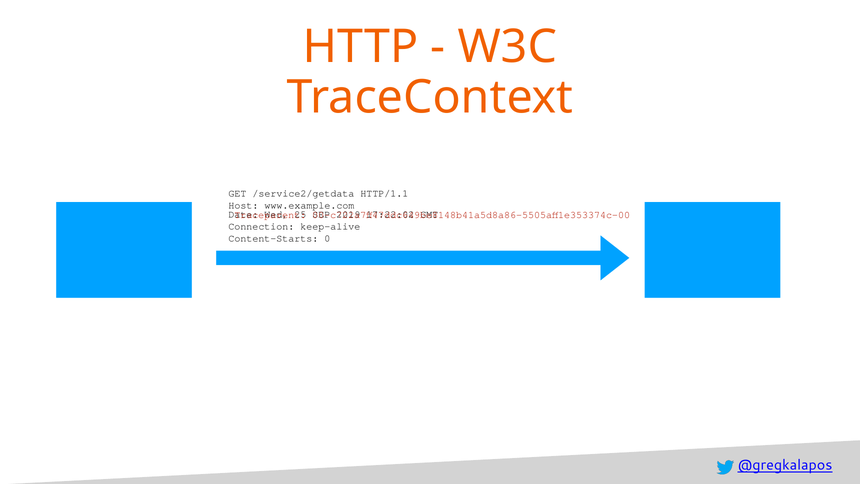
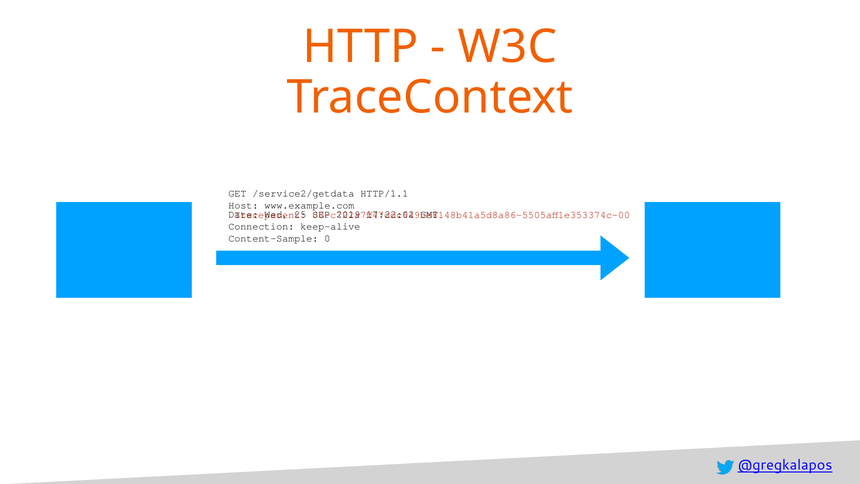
Content-Starts: Content-Starts -> Content-Sample (273, 238)
